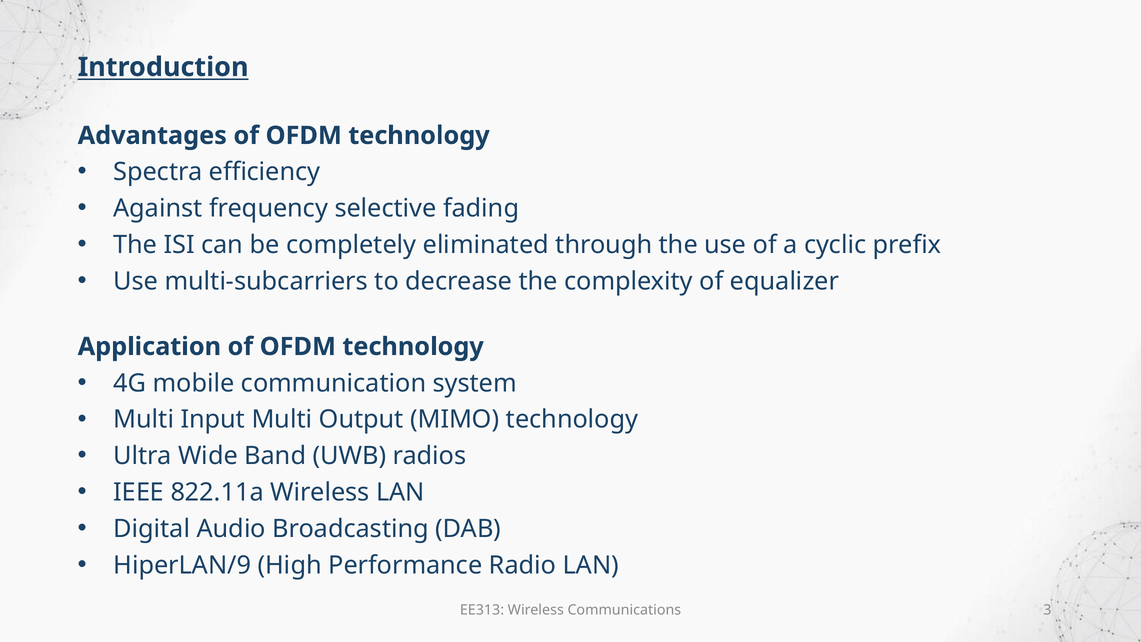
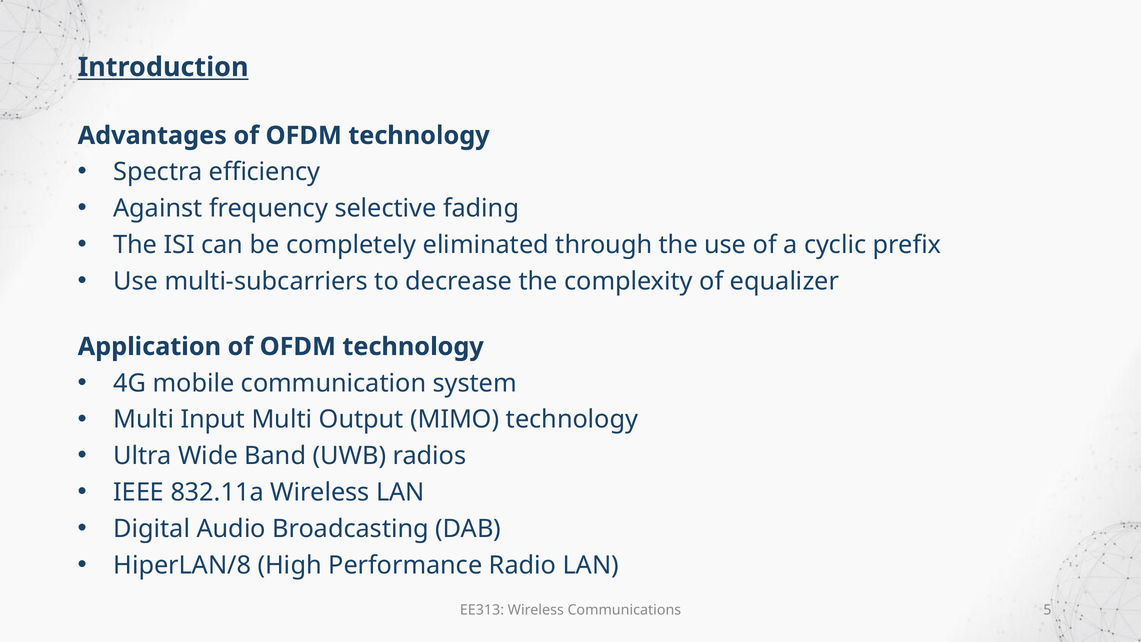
822.11a: 822.11a -> 832.11a (217, 492)
HiperLAN/9: HiperLAN/9 -> HiperLAN/8 (182, 565)
3: 3 -> 5 (1047, 610)
